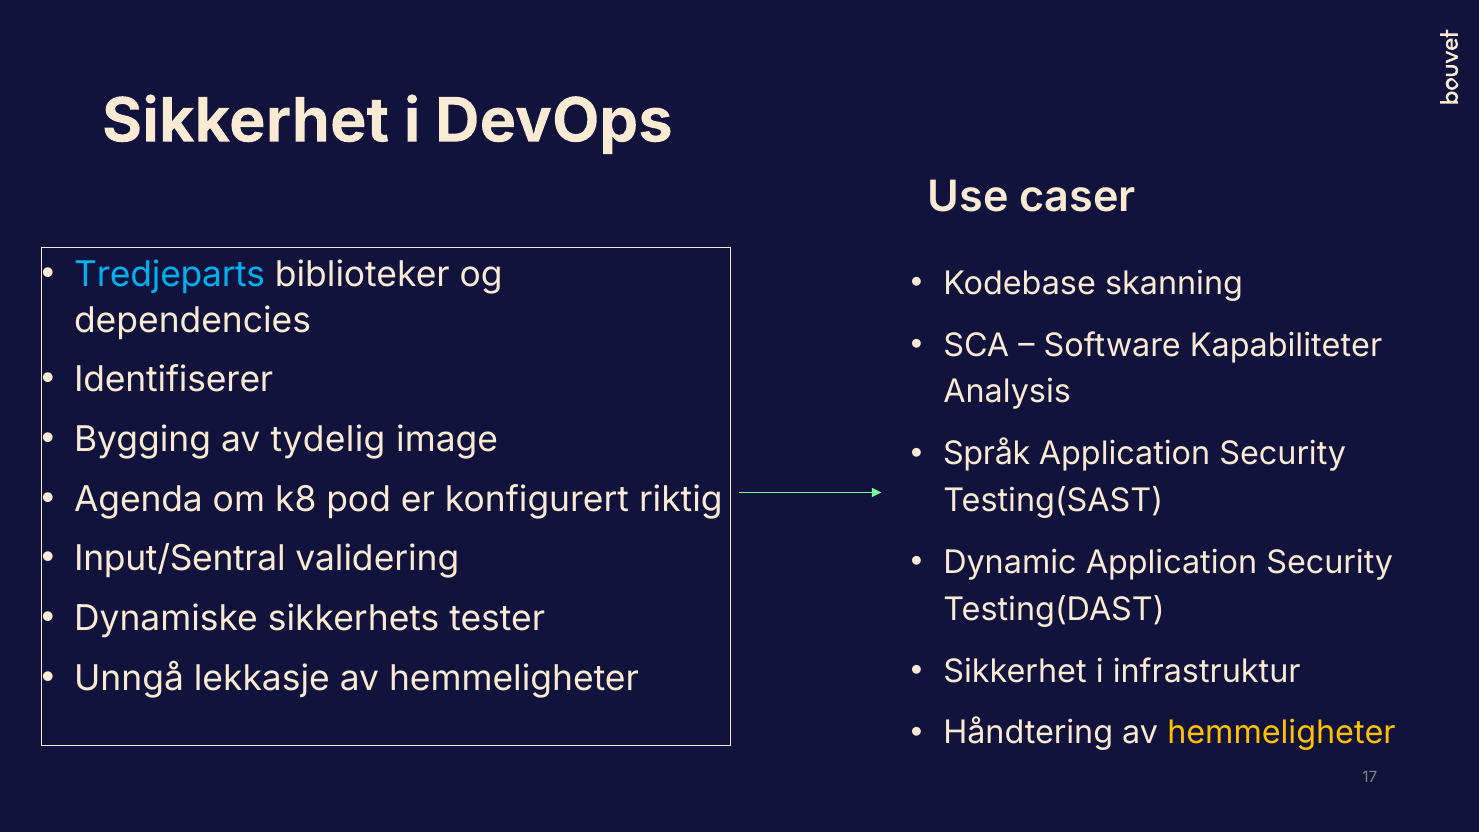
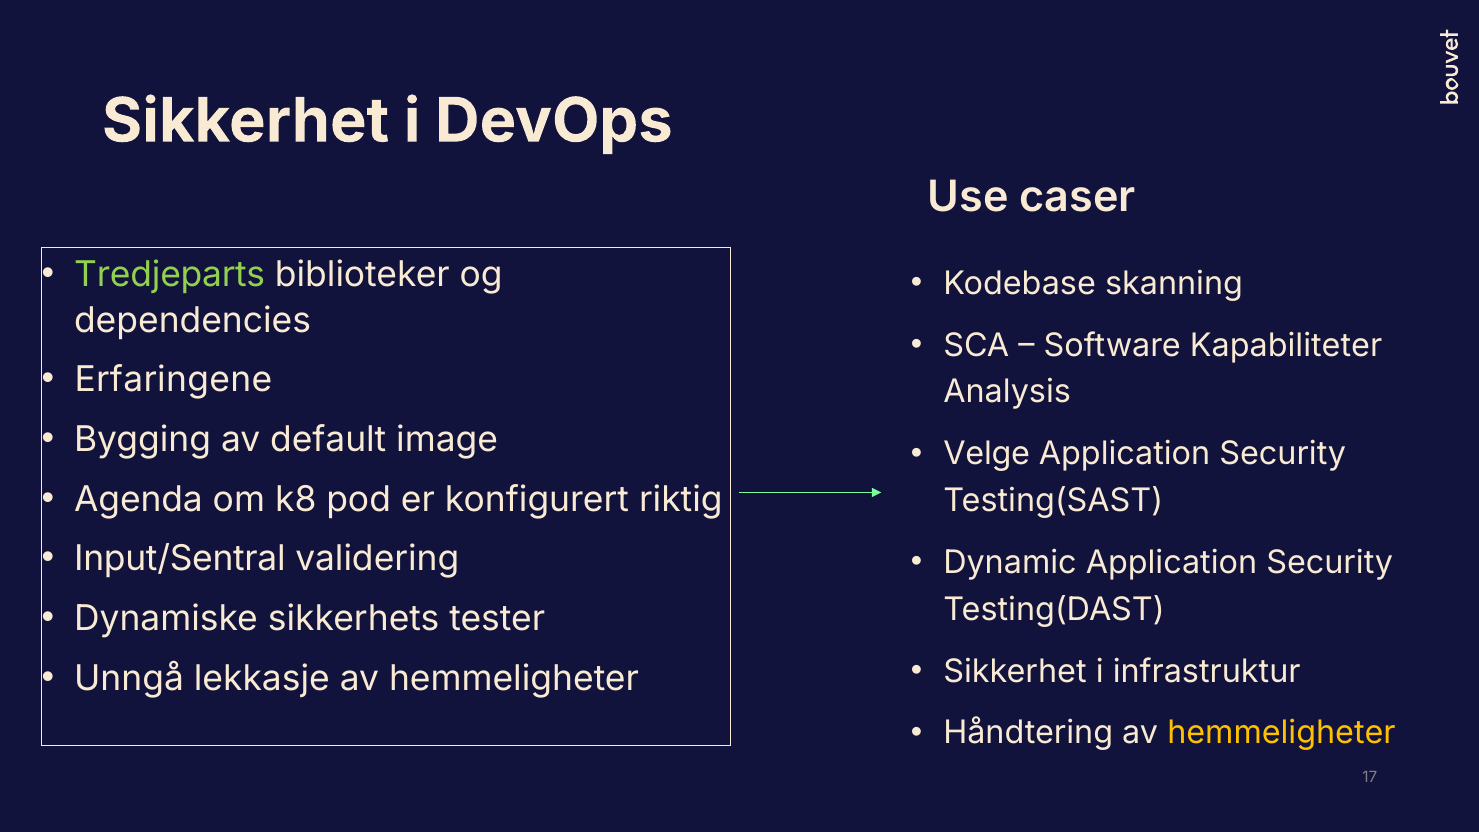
Tredjeparts colour: light blue -> light green (170, 274)
Identifiserer: Identifiserer -> Erfaringene (173, 380)
tydelig: tydelig -> default (328, 440)
Språk: Språk -> Velge (987, 454)
